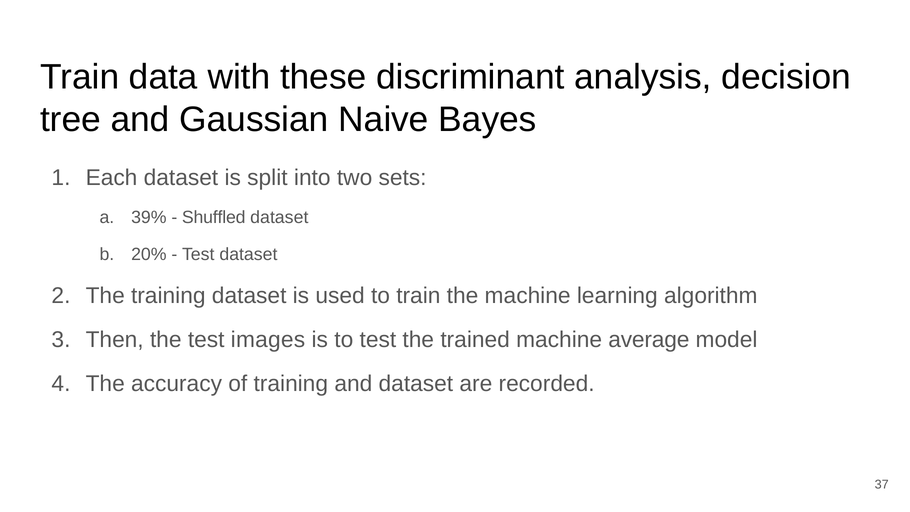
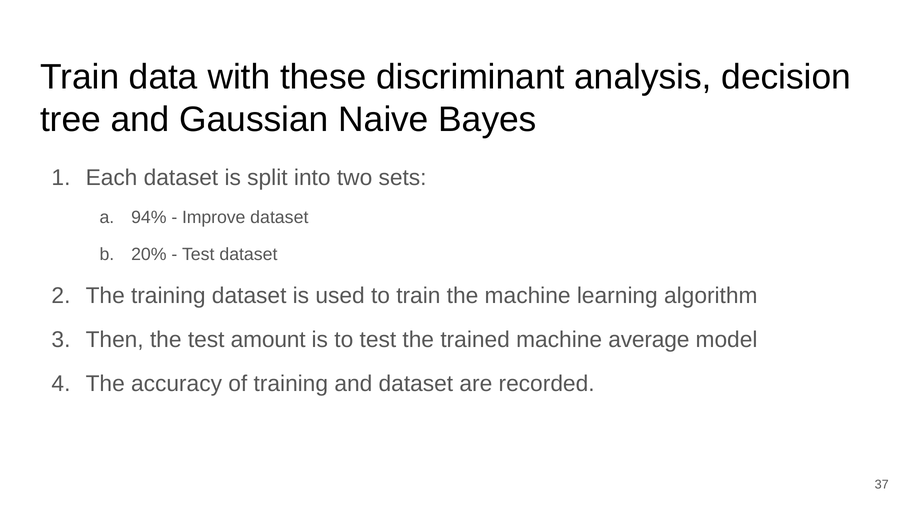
39%: 39% -> 94% (149, 217)
Shuffled: Shuffled -> Improve (214, 217)
images: images -> amount (268, 340)
